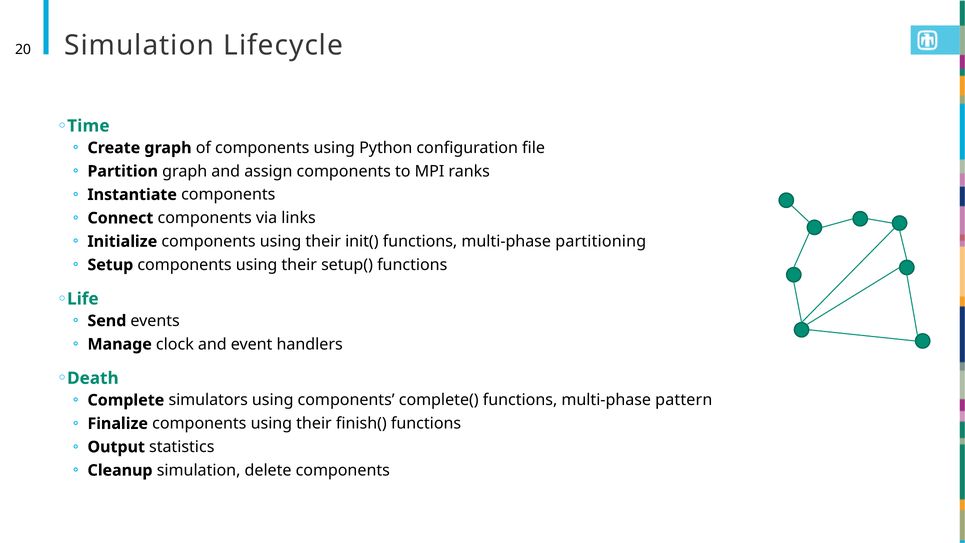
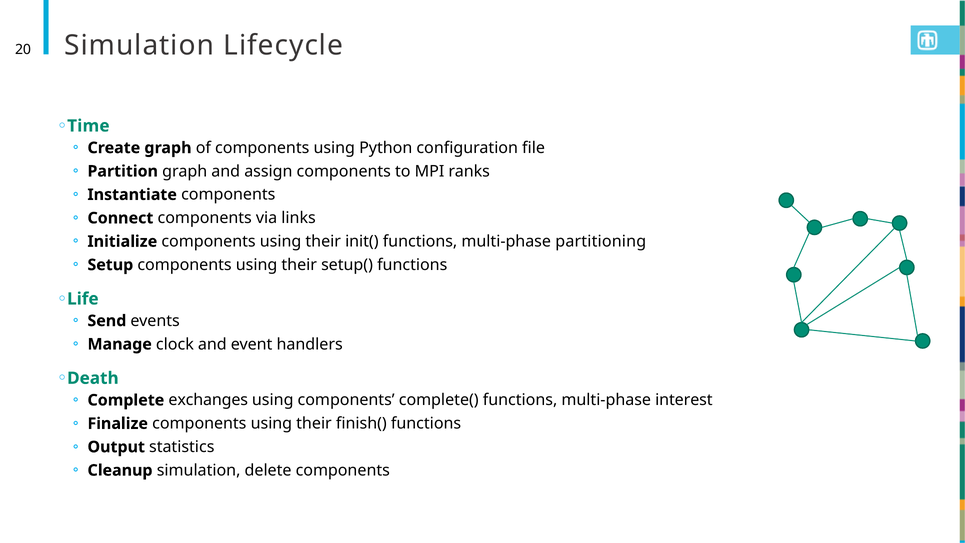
simulators: simulators -> exchanges (208, 400)
pattern: pattern -> interest (684, 400)
